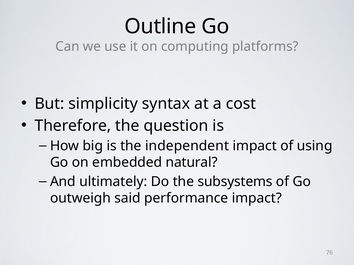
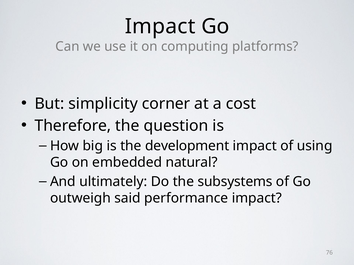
Outline: Outline -> Impact (160, 27)
syntax: syntax -> corner (166, 104)
independent: independent -> development (187, 146)
